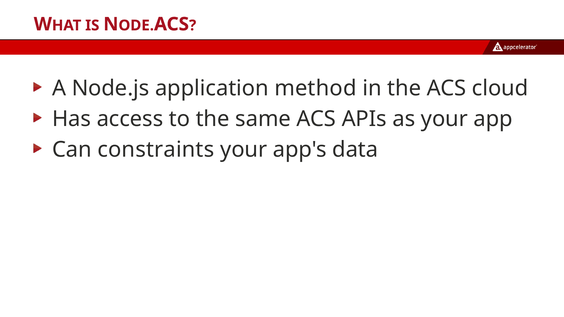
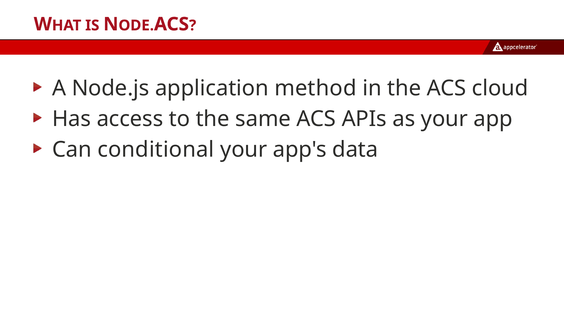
constraints: constraints -> conditional (156, 150)
